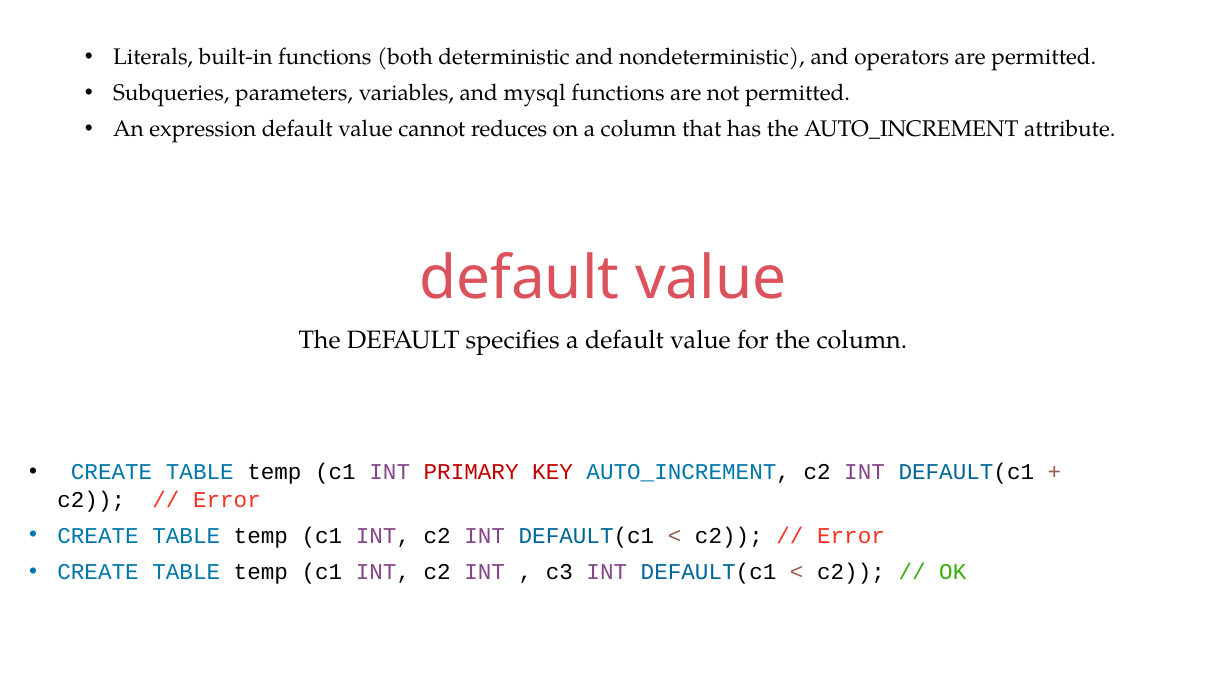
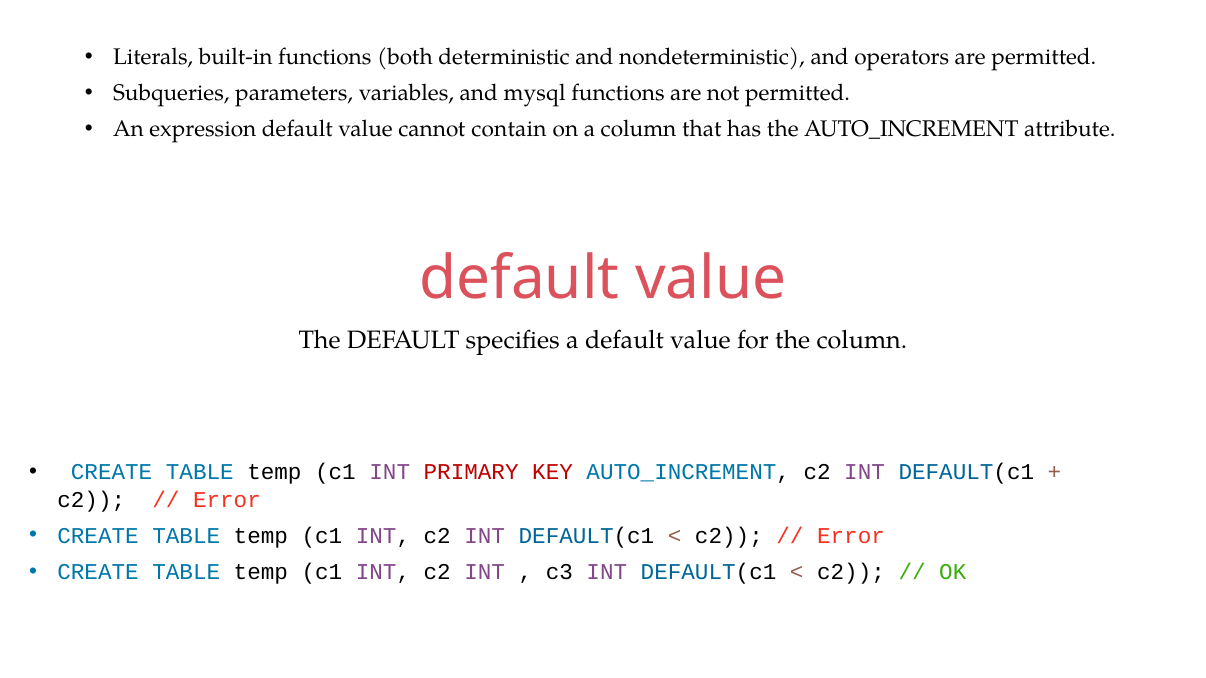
reduces: reduces -> contain (509, 129)
